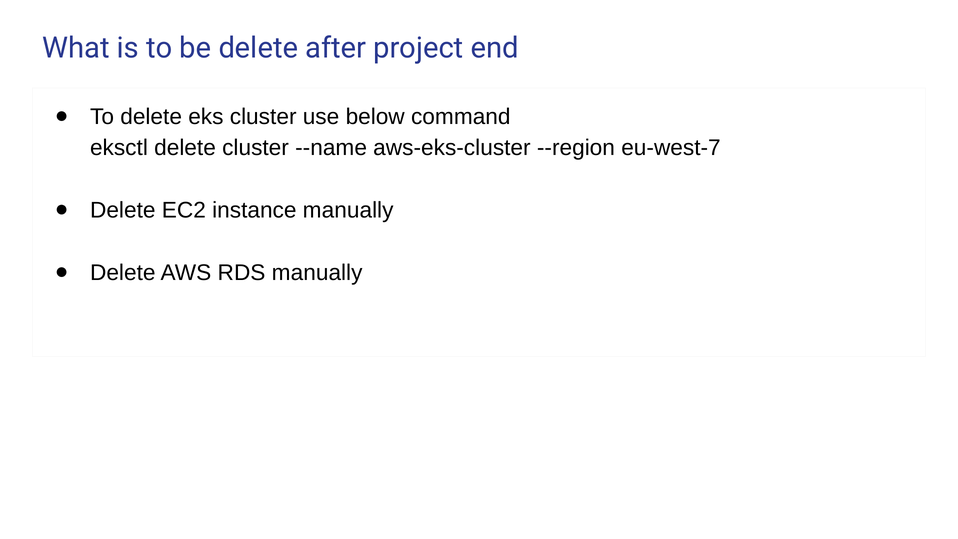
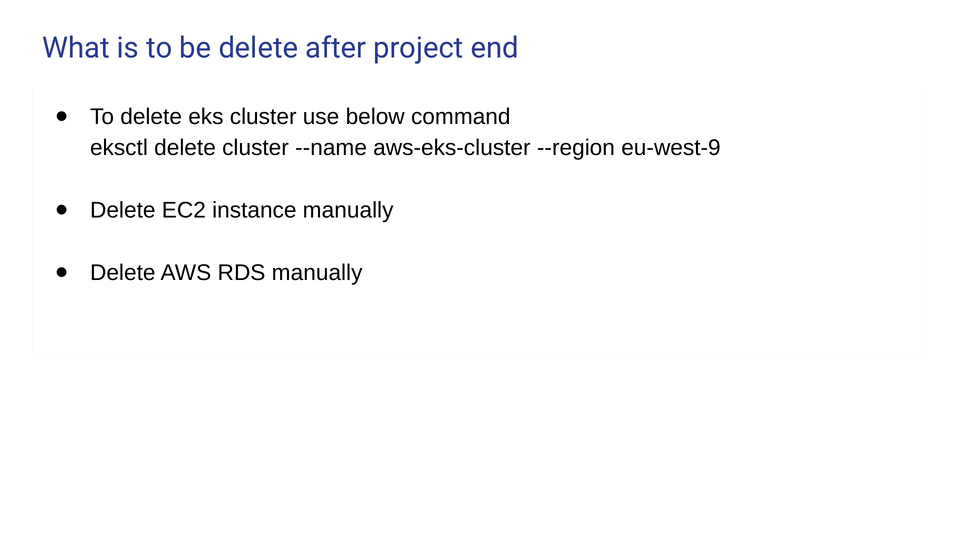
eu-west-7: eu-west-7 -> eu-west-9 (671, 148)
